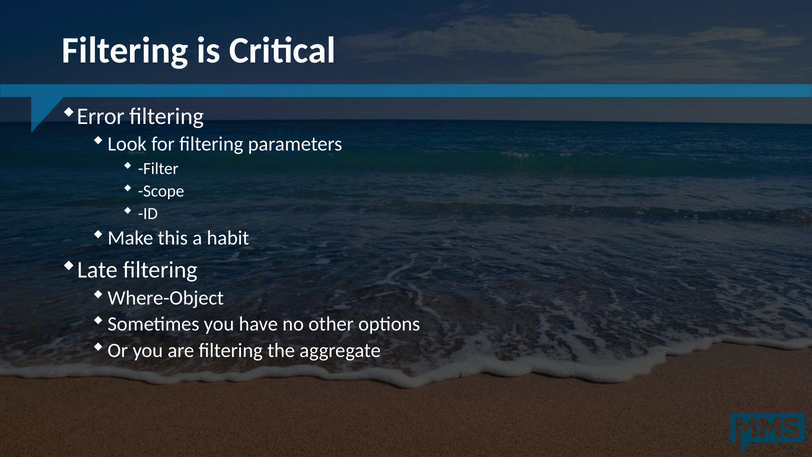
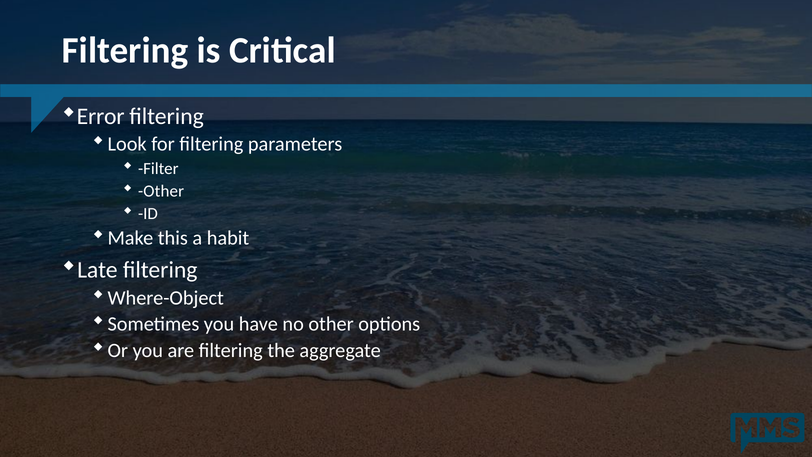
Scope: Scope -> Other (161, 191)
